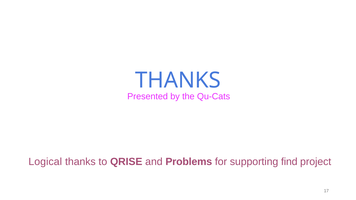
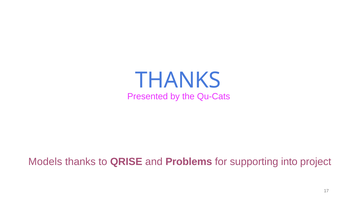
Logical: Logical -> Models (45, 162)
find: find -> into (289, 162)
